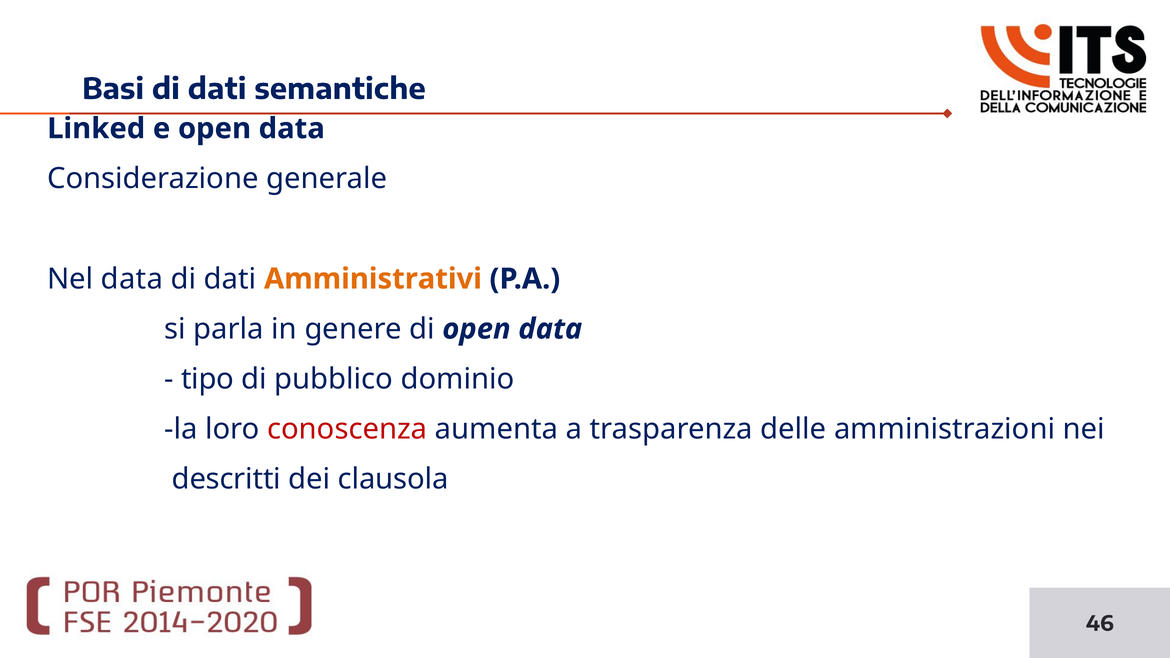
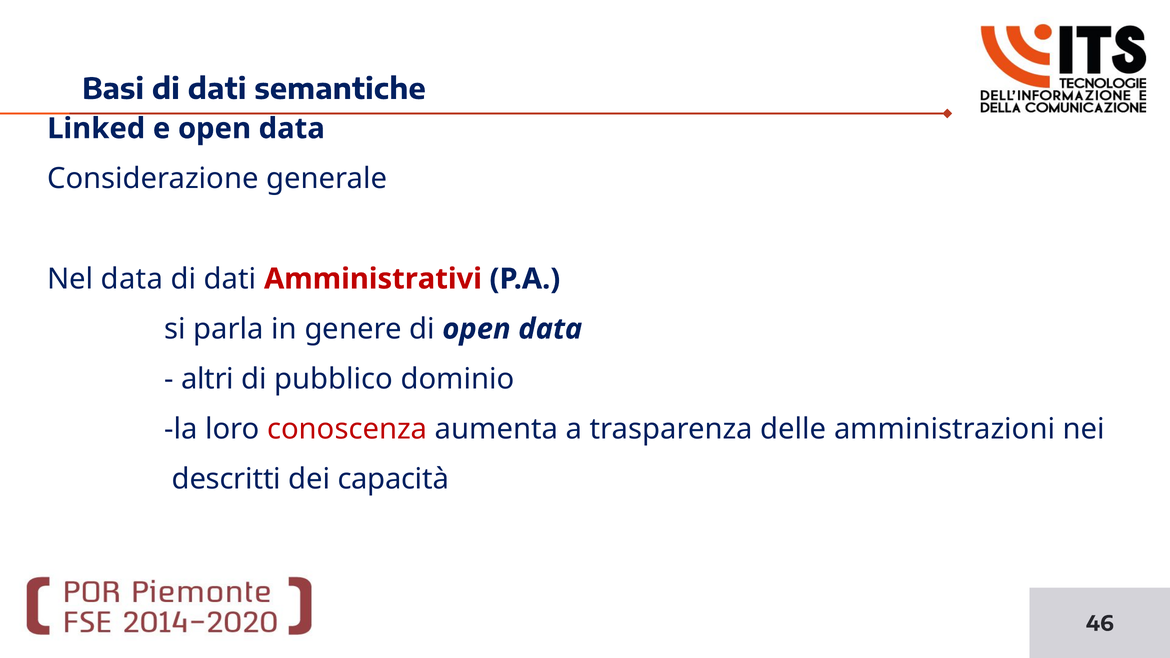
Amministrativi colour: orange -> red (373, 279)
tipo: tipo -> altri (208, 379)
clausola: clausola -> capacità (393, 479)
